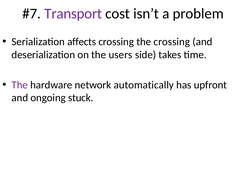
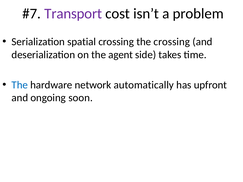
affects: affects -> spatial (82, 42)
users: users -> agent (121, 55)
The colour: purple -> blue (20, 85)
stuck: stuck -> soon (81, 98)
